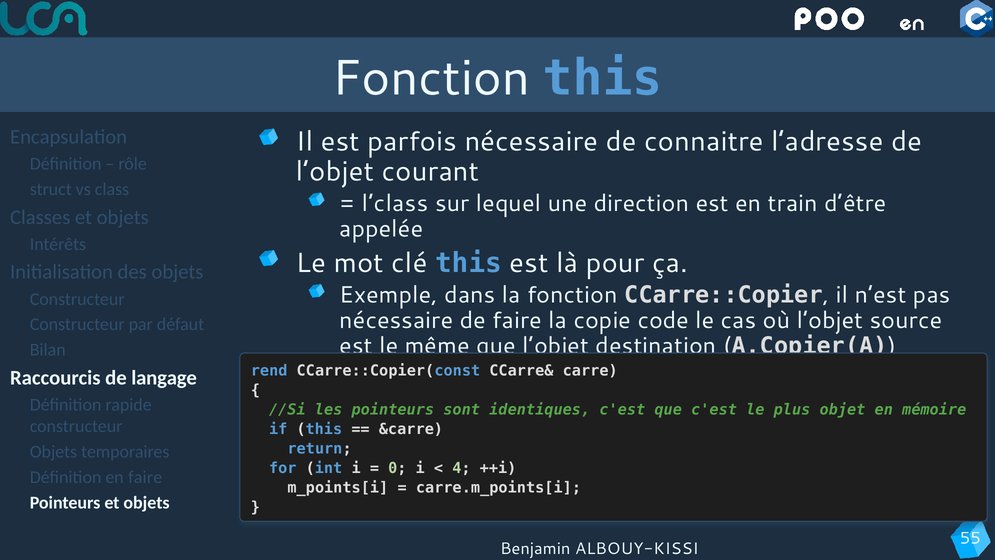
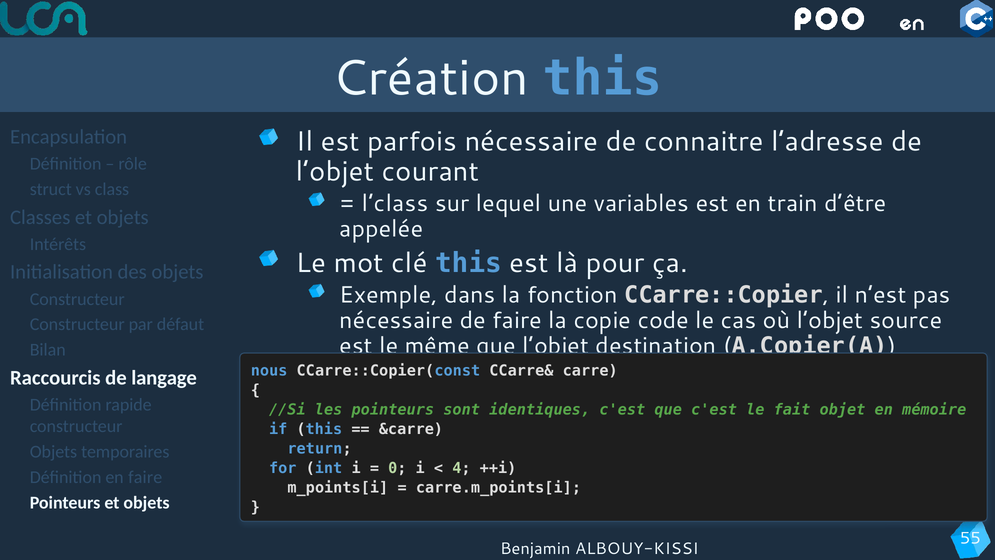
Fonction: Fonction -> Création (431, 78)
direction: direction -> variables (641, 204)
rend: rend -> nous (269, 370)
plus: plus -> fait (792, 409)
